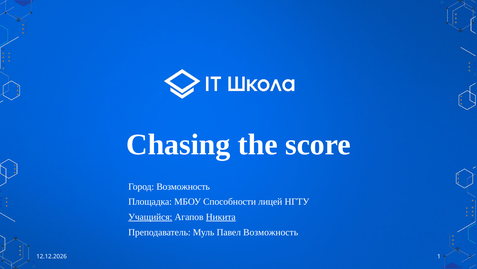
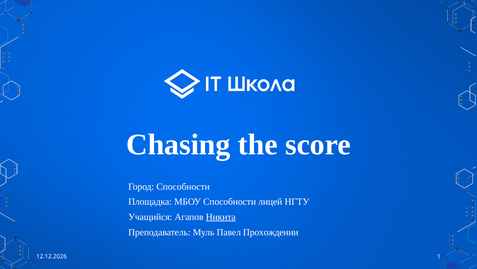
Город Возможность: Возможность -> Способности (183, 186)
Учащийся underline: present -> none (150, 216)
Павел Возможность: Возможность -> Прохождении (271, 232)
